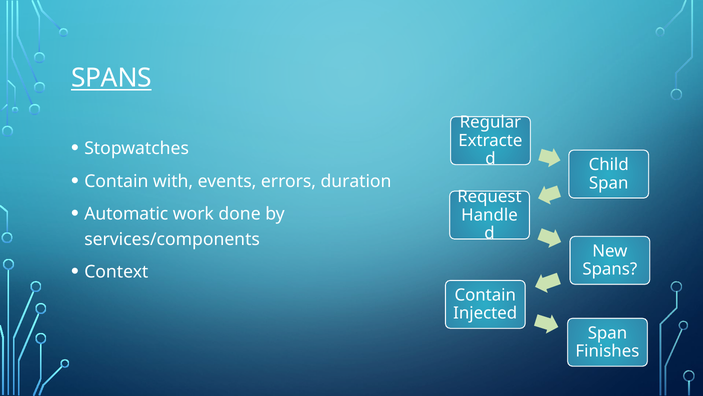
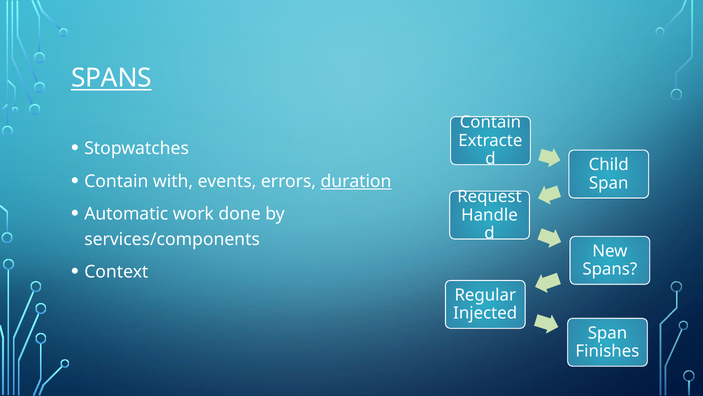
Regular: Regular -> Contain (490, 122)
duration underline: none -> present (356, 181)
Contain: Contain -> Regular (485, 295)
